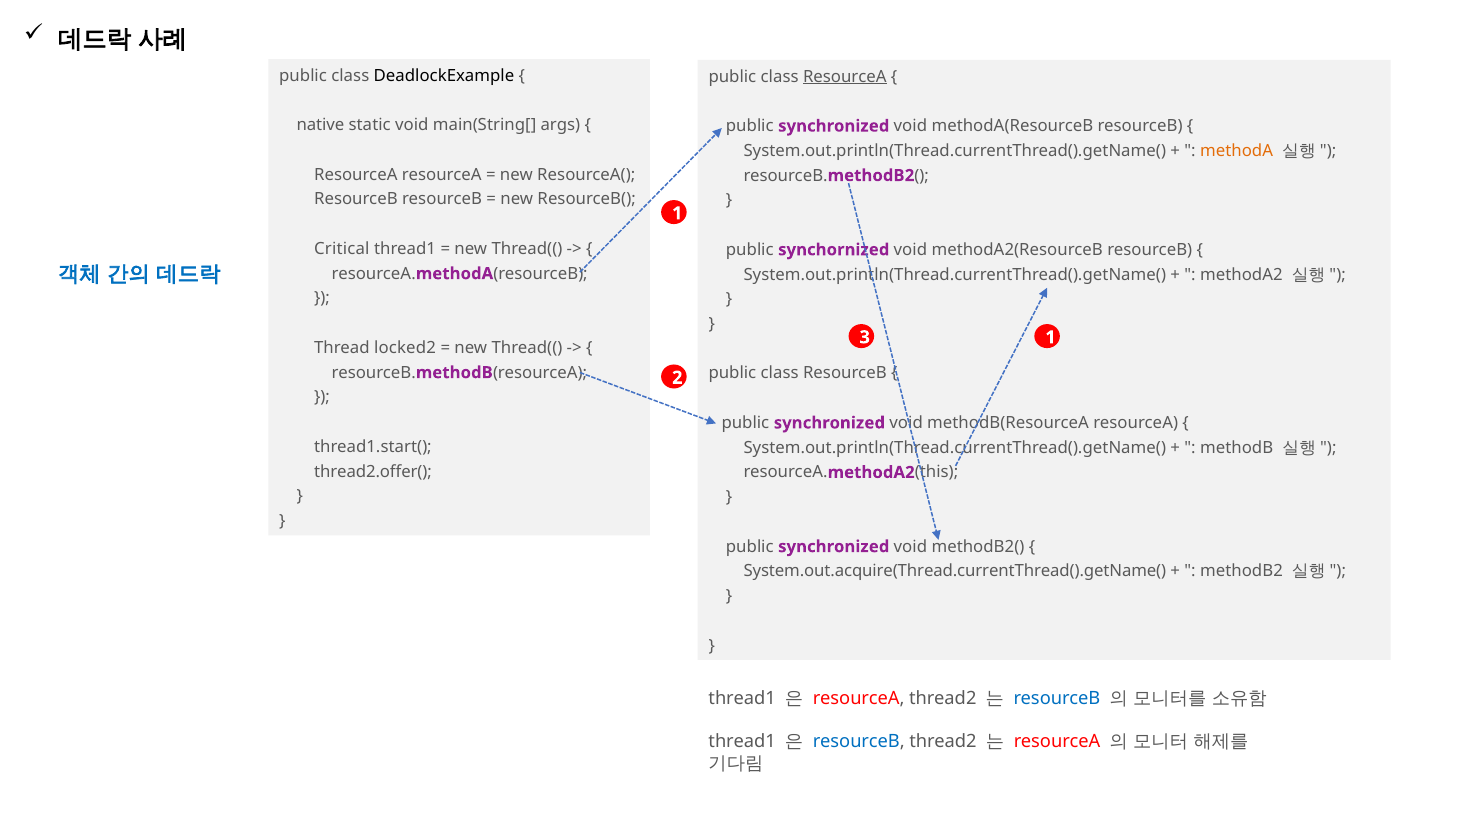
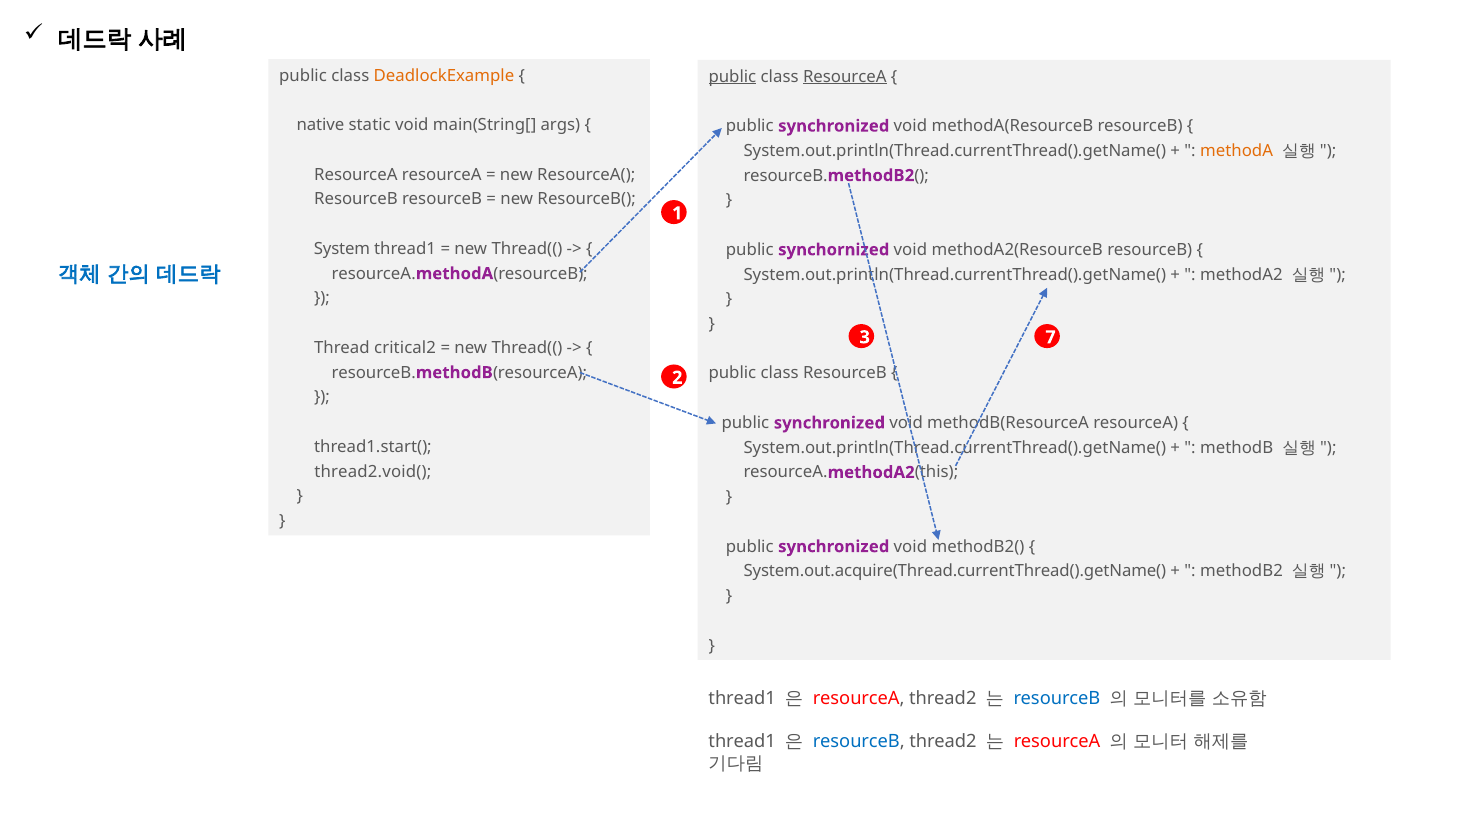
DeadlockExample colour: black -> orange (444, 76)
public underline: none -> present (732, 77)
Critical: Critical -> System (342, 249)
3 1: 1 -> 7 (1051, 337)
locked2: locked2 -> critical2 (405, 348)
thread2.offer(: thread2.offer( -> thread2.void( (373, 472)
